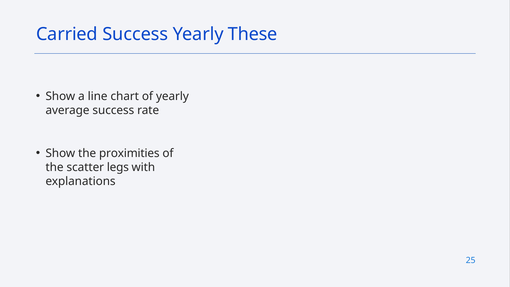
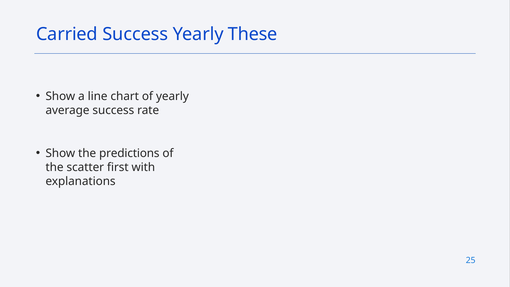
proximities: proximities -> predictions (129, 153)
legs: legs -> first (118, 167)
